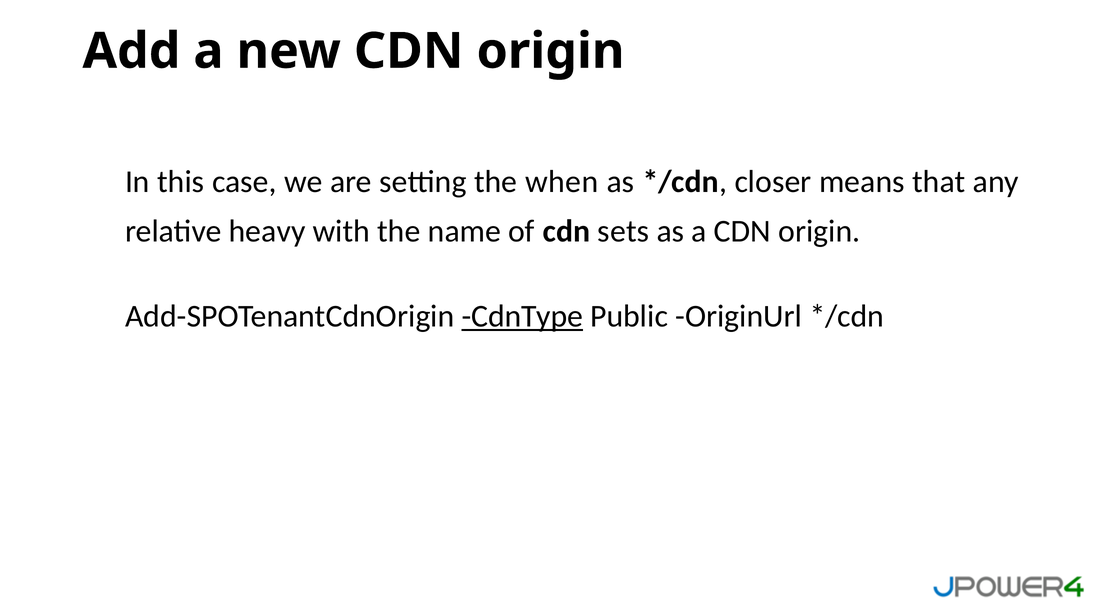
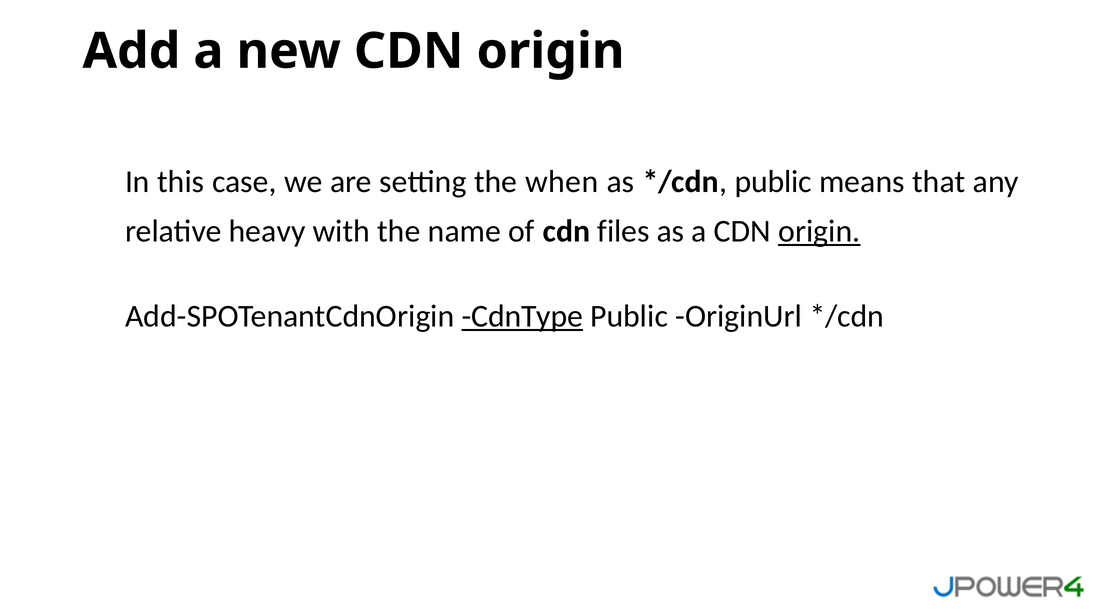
closer: closer -> public (773, 182)
sets: sets -> files (623, 232)
origin underline: none -> present (819, 232)
